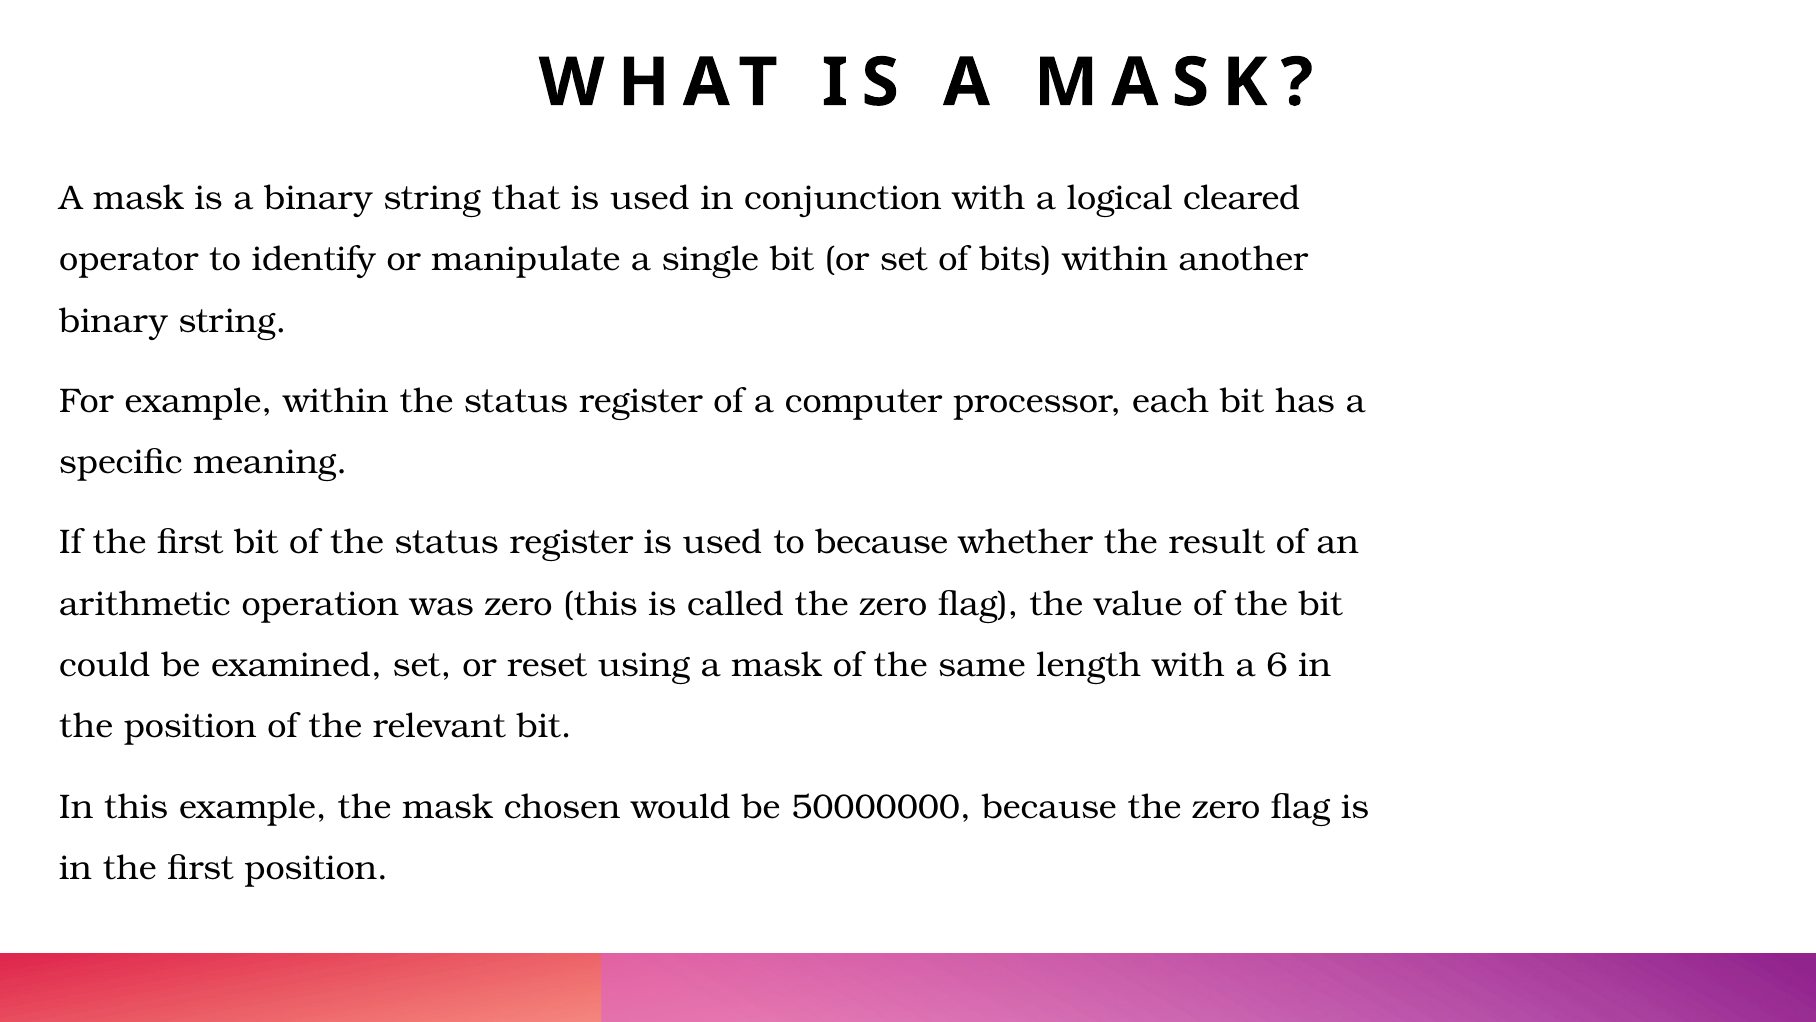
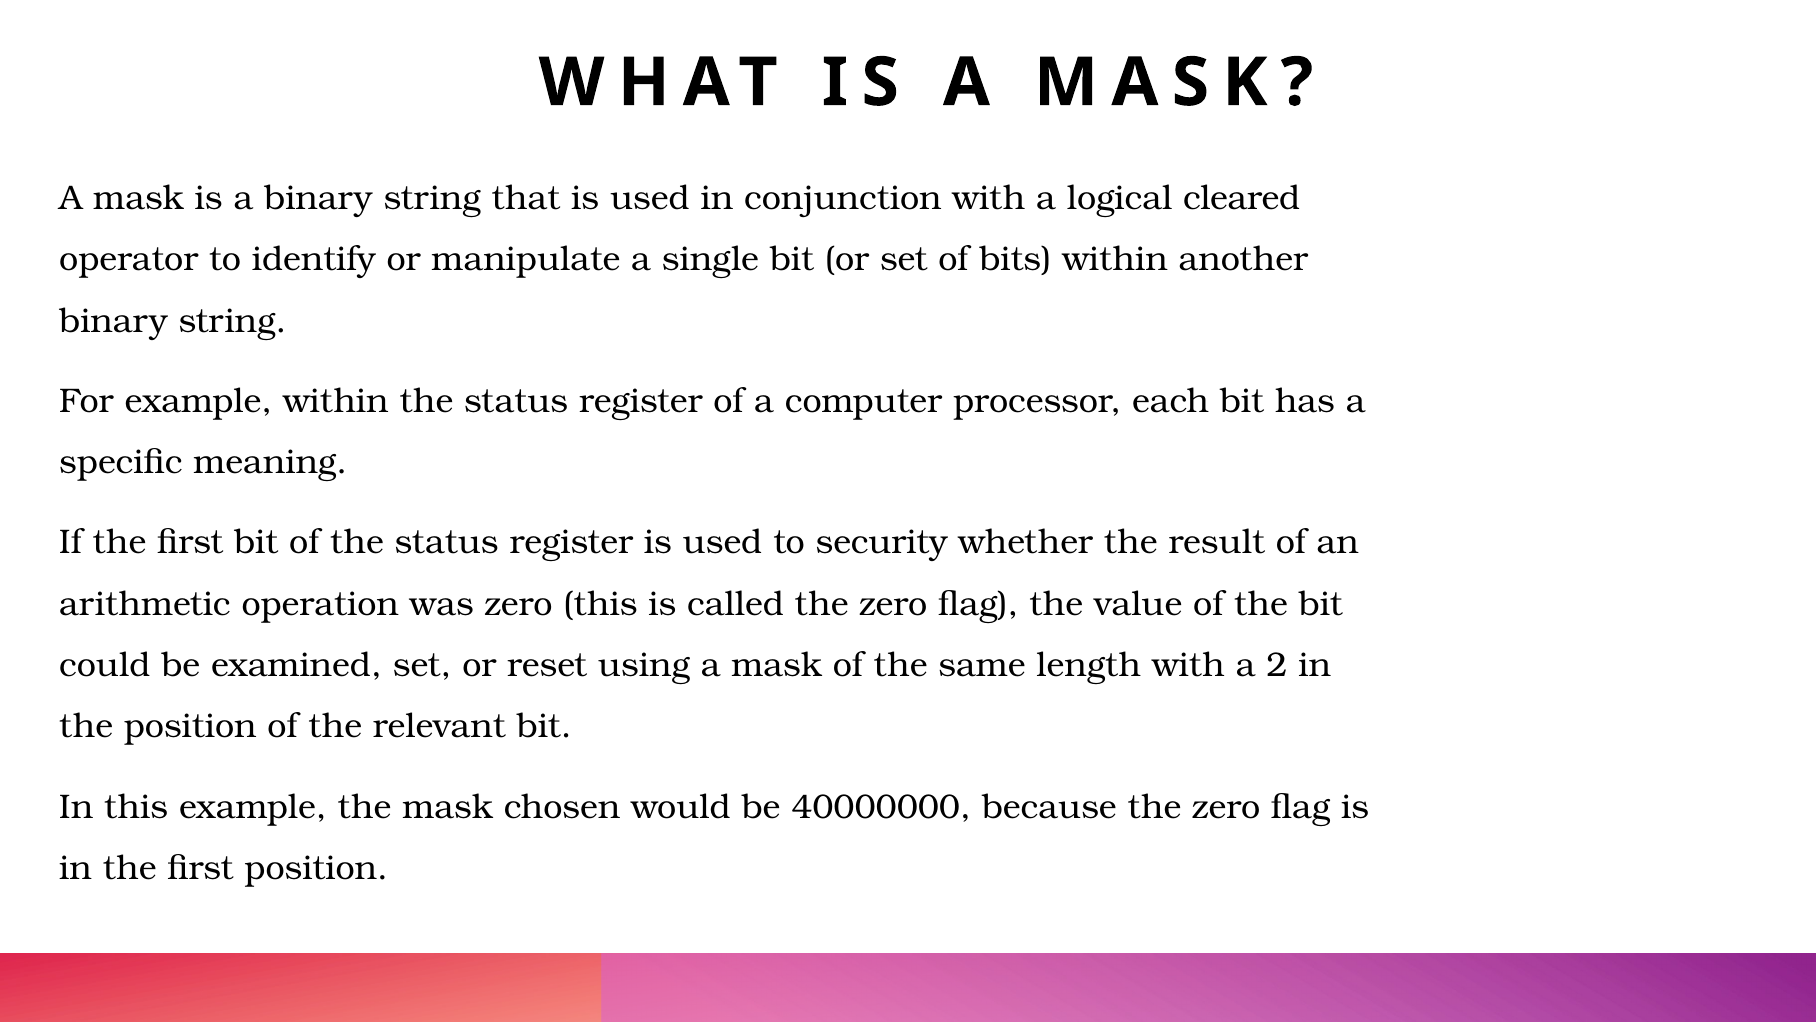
to because: because -> security (882, 542)
6: 6 -> 2 (1277, 665)
50000000: 50000000 -> 40000000 (881, 806)
